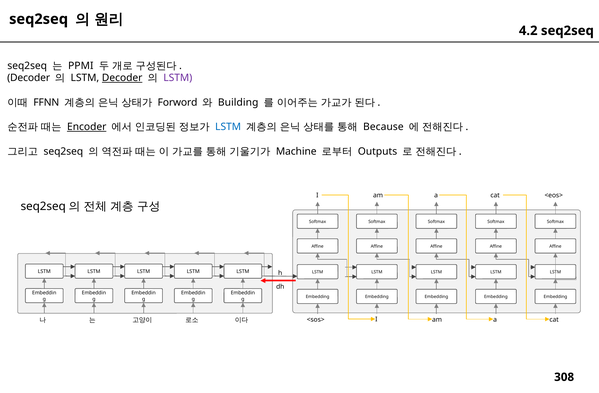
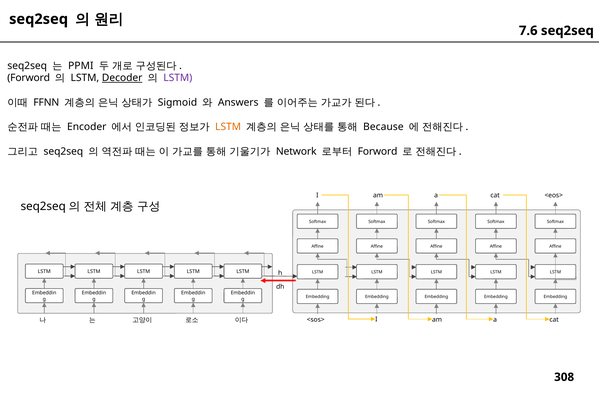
4.2: 4.2 -> 7.6 (528, 31)
Decoder: Decoder -> Forword (29, 78)
Forword: Forword -> Sigmoid (177, 103)
Building: Building -> Answers (238, 103)
Encoder underline: present -> none (87, 127)
LSTM colour: blue -> orange (228, 127)
Machine: Machine -> Network (296, 151)
Outputs: Outputs -> Forword (378, 151)
